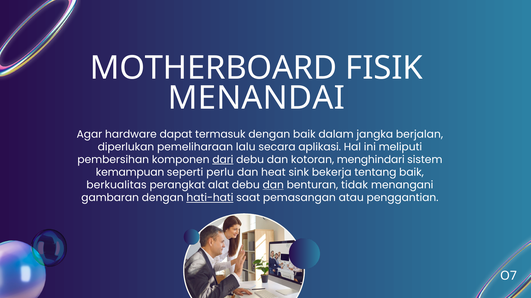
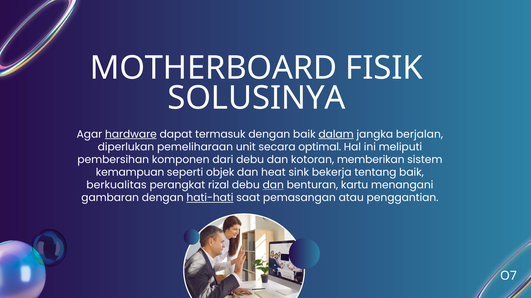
MENANDAI: MENANDAI -> SOLUSINYA (256, 98)
hardware underline: none -> present (131, 135)
dalam underline: none -> present (336, 135)
lalu: lalu -> unit (246, 147)
aplikasi: aplikasi -> optimal (320, 147)
dari underline: present -> none (223, 160)
menghindari: menghindari -> memberikan (371, 160)
perlu: perlu -> objek (220, 173)
alat: alat -> rizal (219, 185)
tidak: tidak -> kartu (355, 185)
